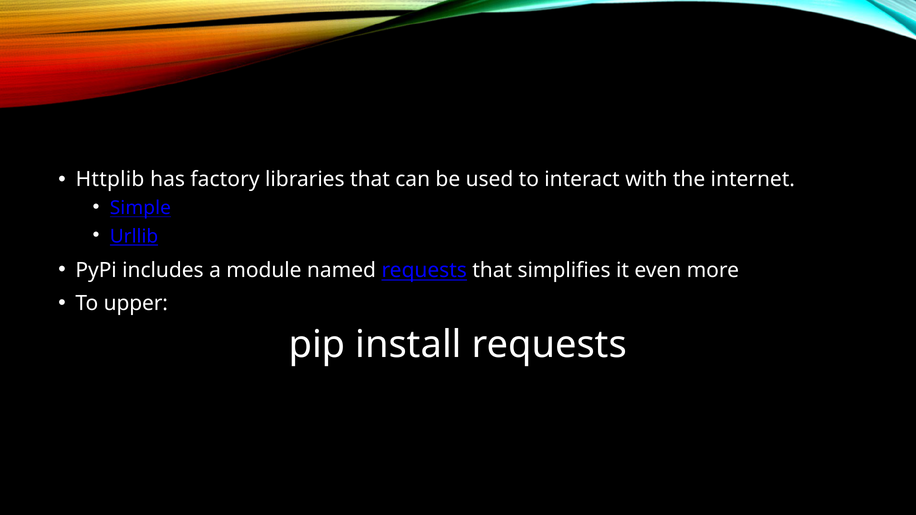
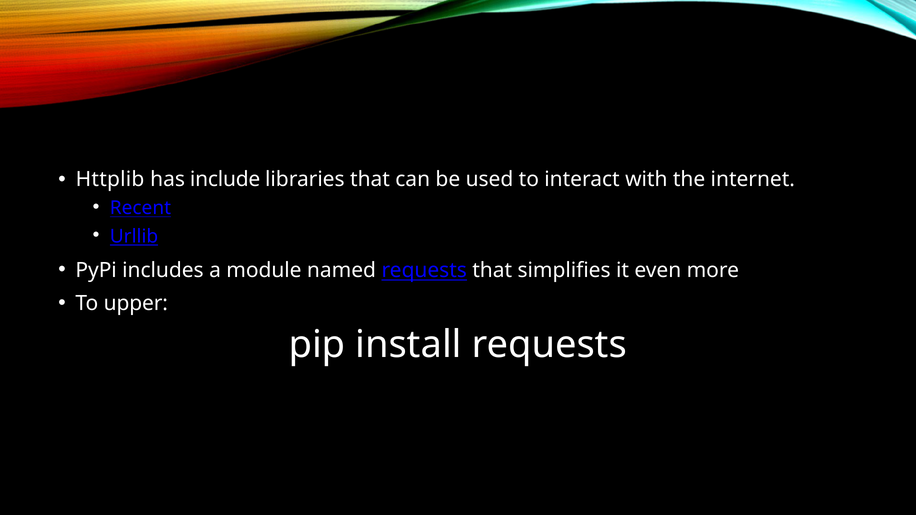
factory: factory -> include (225, 179)
Simple: Simple -> Recent (140, 208)
